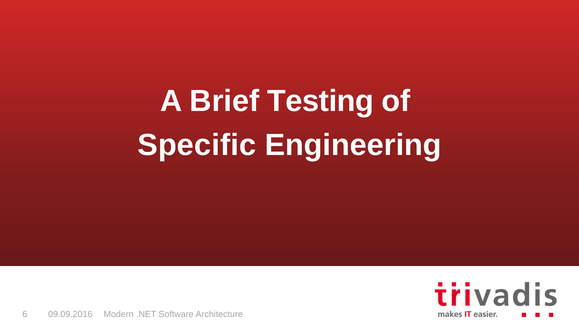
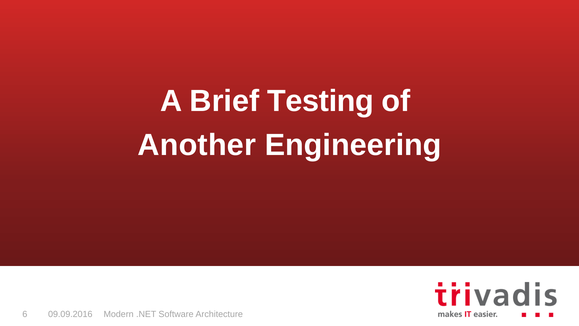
Specific: Specific -> Another (197, 145)
